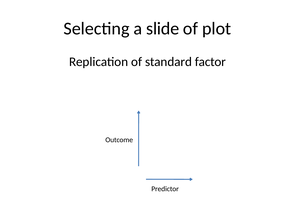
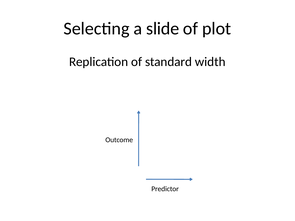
factor: factor -> width (210, 62)
